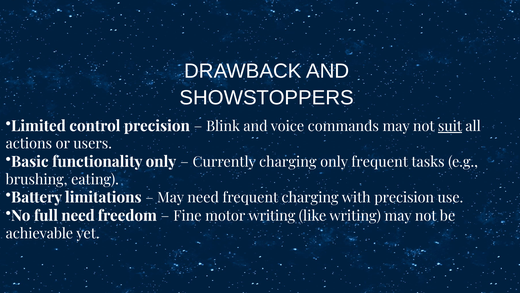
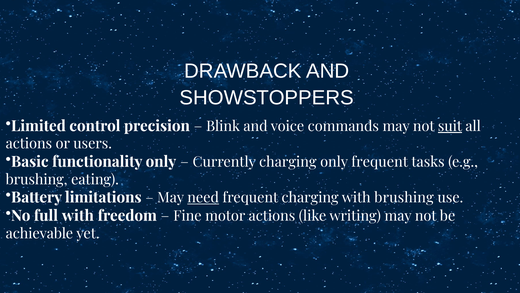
need underline: none -> present (203, 197)
with precision: precision -> brushing (404, 197)
full need: need -> with (78, 215)
motor writing: writing -> actions (272, 216)
